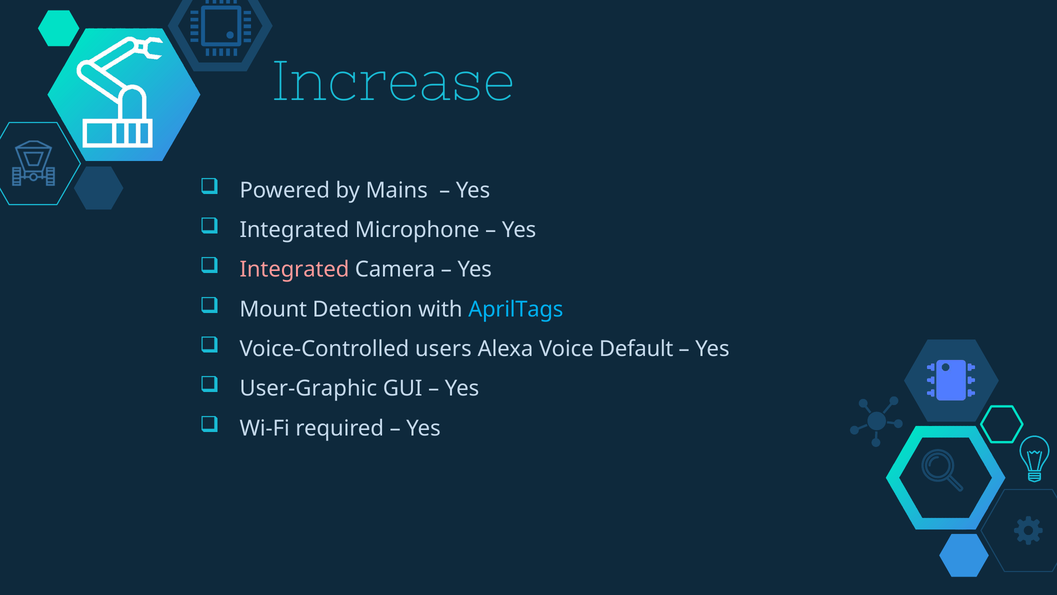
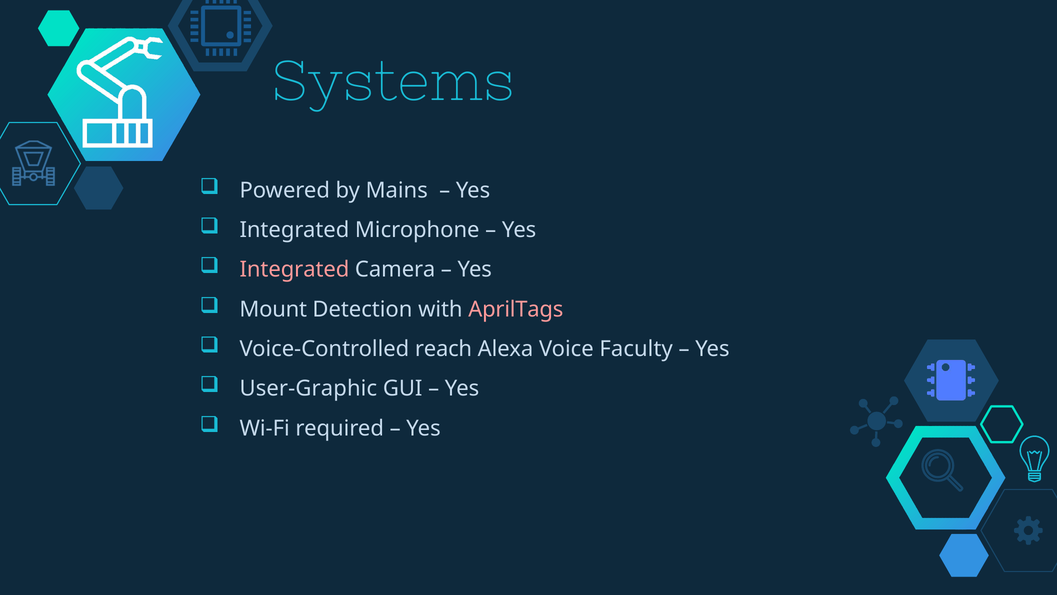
Increase: Increase -> Systems (393, 82)
AprilTags colour: light blue -> pink (516, 309)
users: users -> reach (444, 349)
Default: Default -> Faculty (636, 349)
